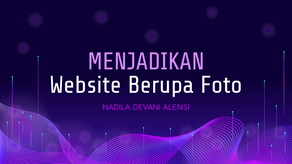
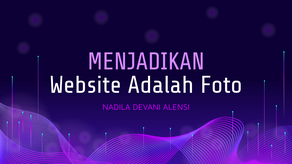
Berupa: Berupa -> Adalah (161, 85)
